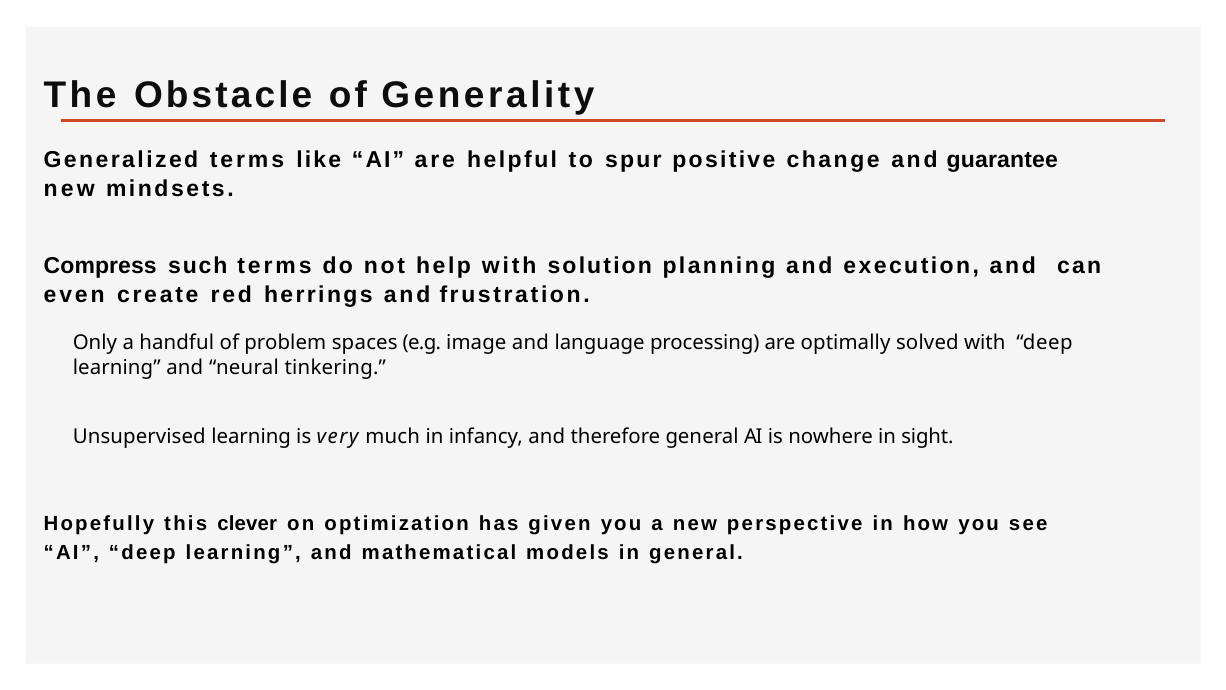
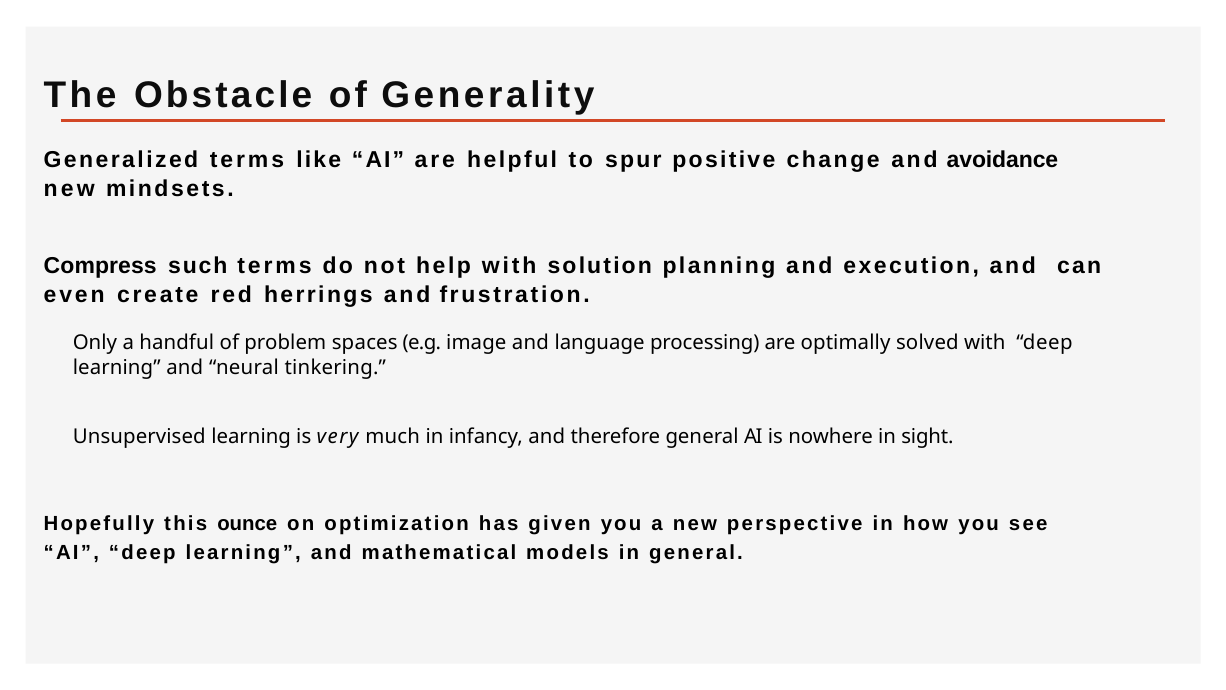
guarantee: guarantee -> avoidance (1002, 160)
clever: clever -> ounce (247, 524)
